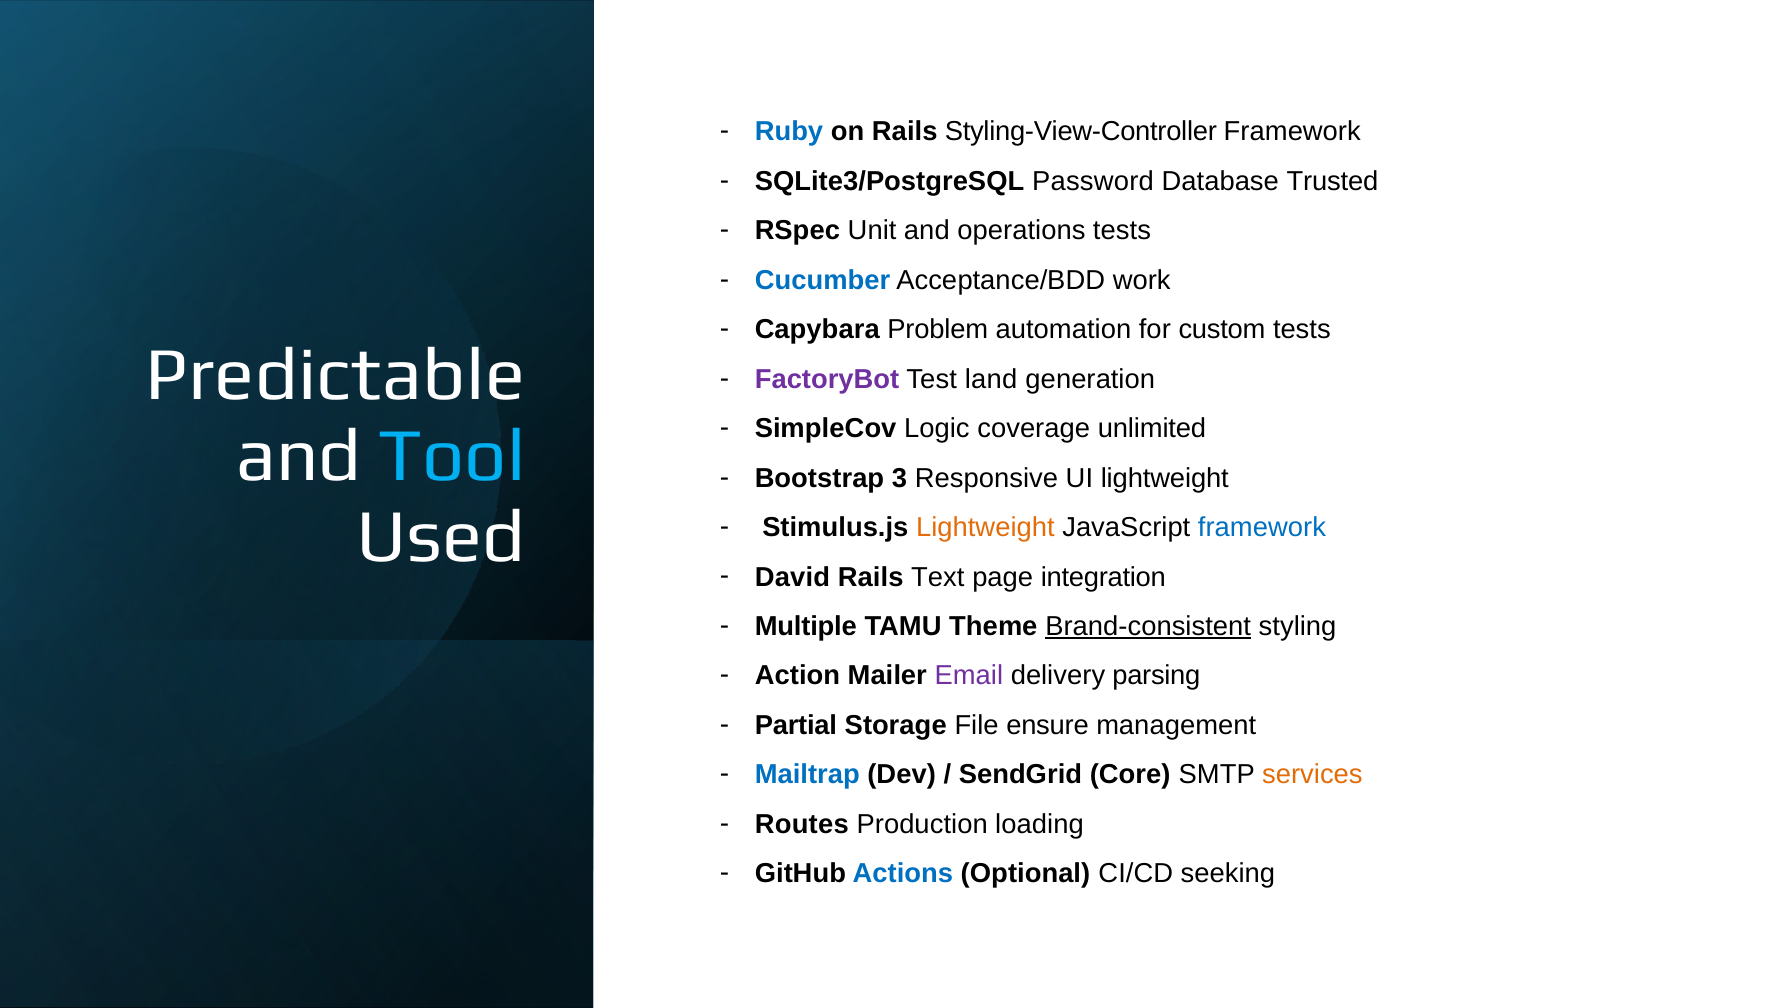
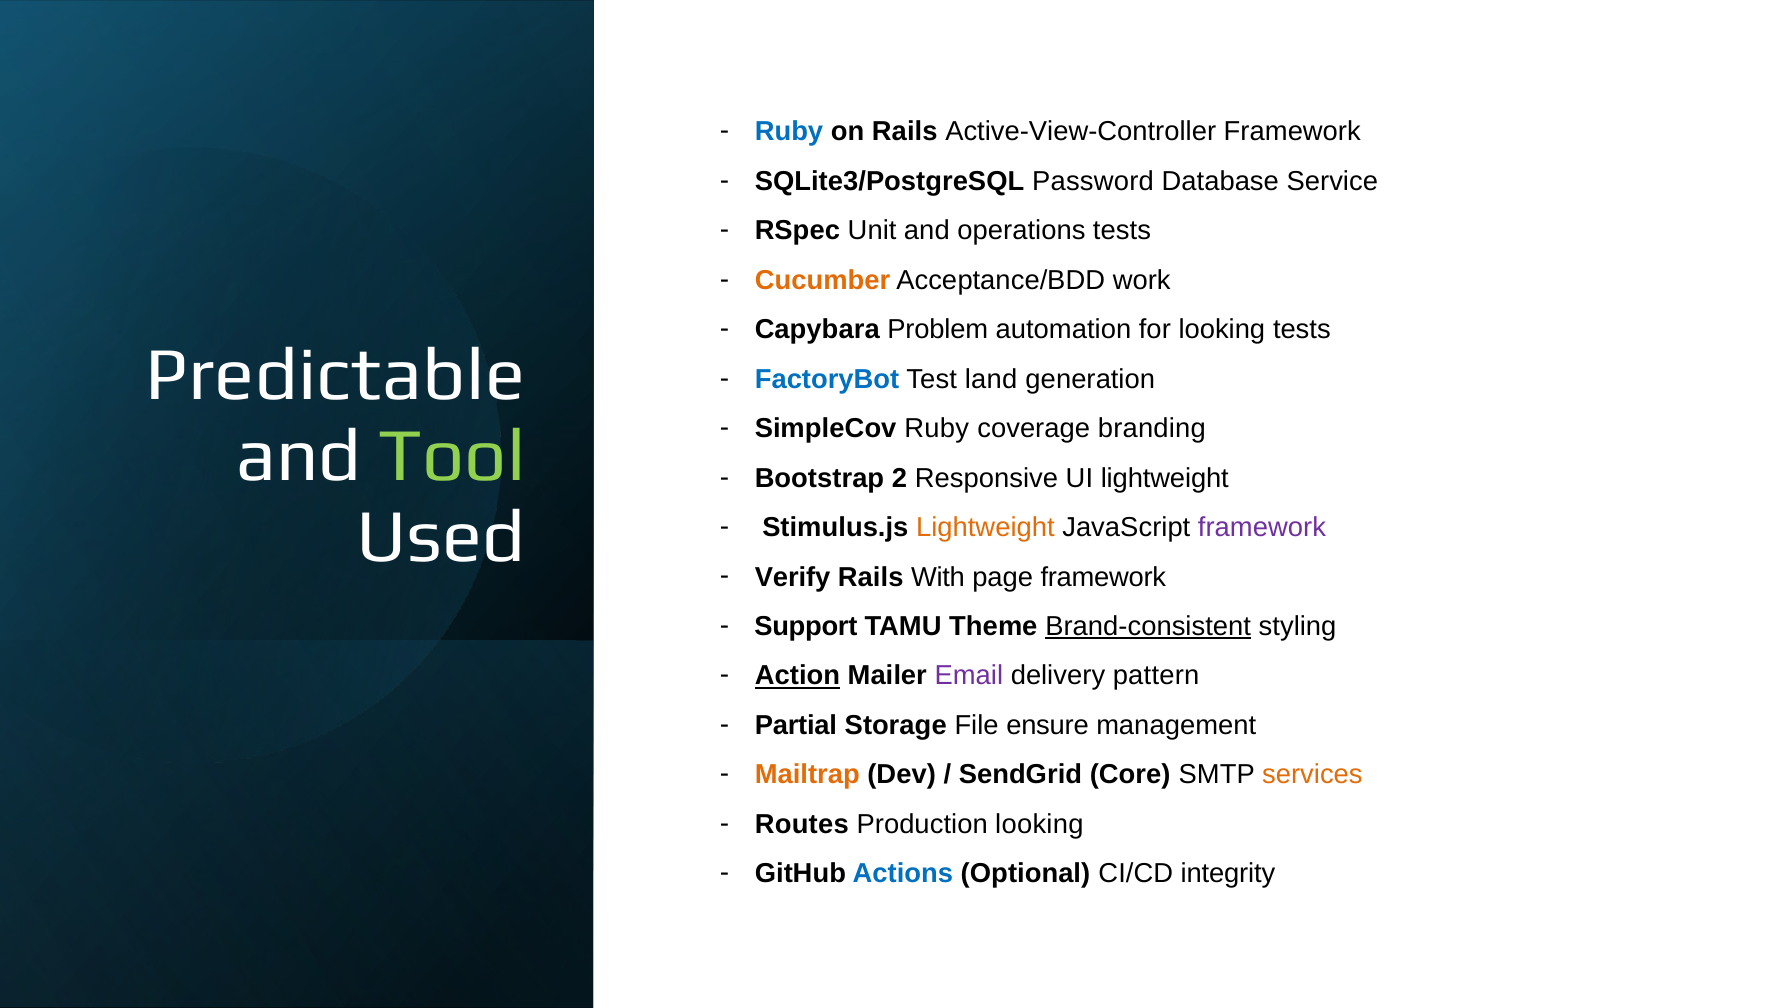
Styling-View-Controller: Styling-View-Controller -> Active-View-Controller (1081, 132)
Trusted: Trusted -> Service (1332, 181)
Cucumber colour: blue -> orange (823, 280)
for custom: custom -> looking (1222, 330)
FactoryBot colour: purple -> blue (827, 379)
SimpleCov Logic: Logic -> Ruby (937, 428)
unlimited: unlimited -> branding (1152, 428)
Tool colour: light blue -> light green (452, 456)
3: 3 -> 2 (899, 478)
framework colour: blue -> purple (1262, 527)
David: David -> Verify (793, 577)
Text: Text -> With (938, 577)
page integration: integration -> framework (1103, 577)
Multiple: Multiple -> Support (806, 626)
Action underline: none -> present (797, 676)
parsing: parsing -> pattern (1156, 676)
Mailtrap colour: blue -> orange (807, 774)
Production loading: loading -> looking (1039, 824)
seeking: seeking -> integrity (1228, 873)
